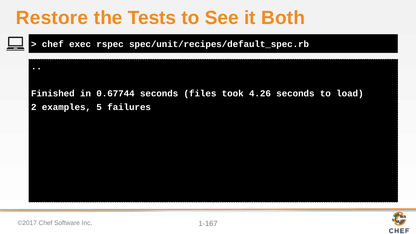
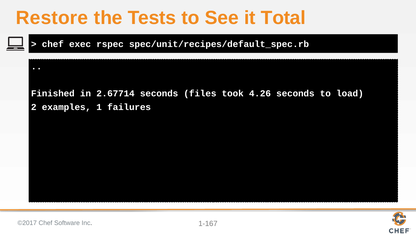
Both: Both -> Total (283, 18)
0.67744: 0.67744 -> 2.67714 (115, 94)
5: 5 -> 1 (99, 107)
